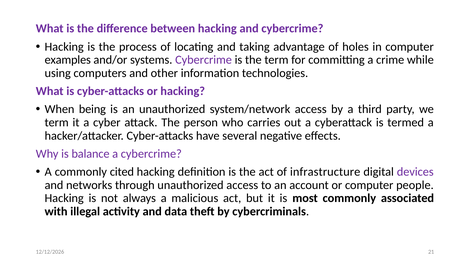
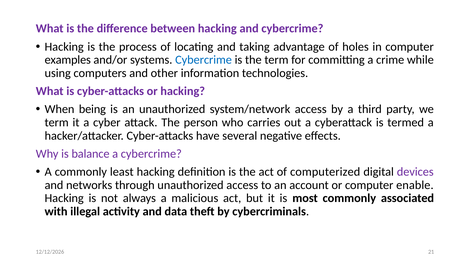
Cybercrime colour: purple -> blue (204, 60)
cited: cited -> least (122, 172)
infrastructure: infrastructure -> computerized (325, 172)
people: people -> enable (415, 185)
